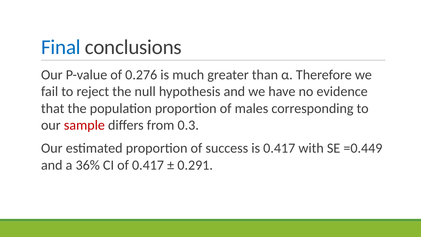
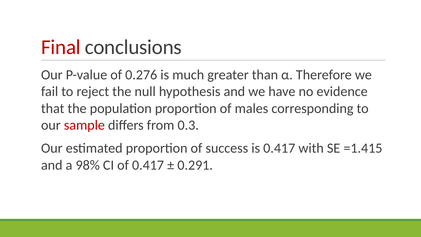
Final colour: blue -> red (61, 47)
=0.449: =0.449 -> =1.415 (363, 148)
36%: 36% -> 98% (88, 165)
